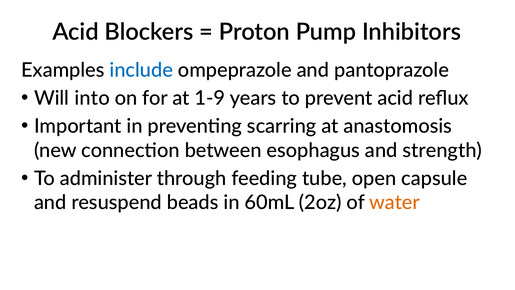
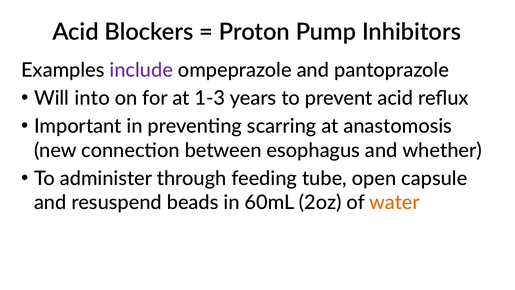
include colour: blue -> purple (141, 70)
1-9: 1-9 -> 1-3 (210, 98)
strength: strength -> whether (442, 150)
